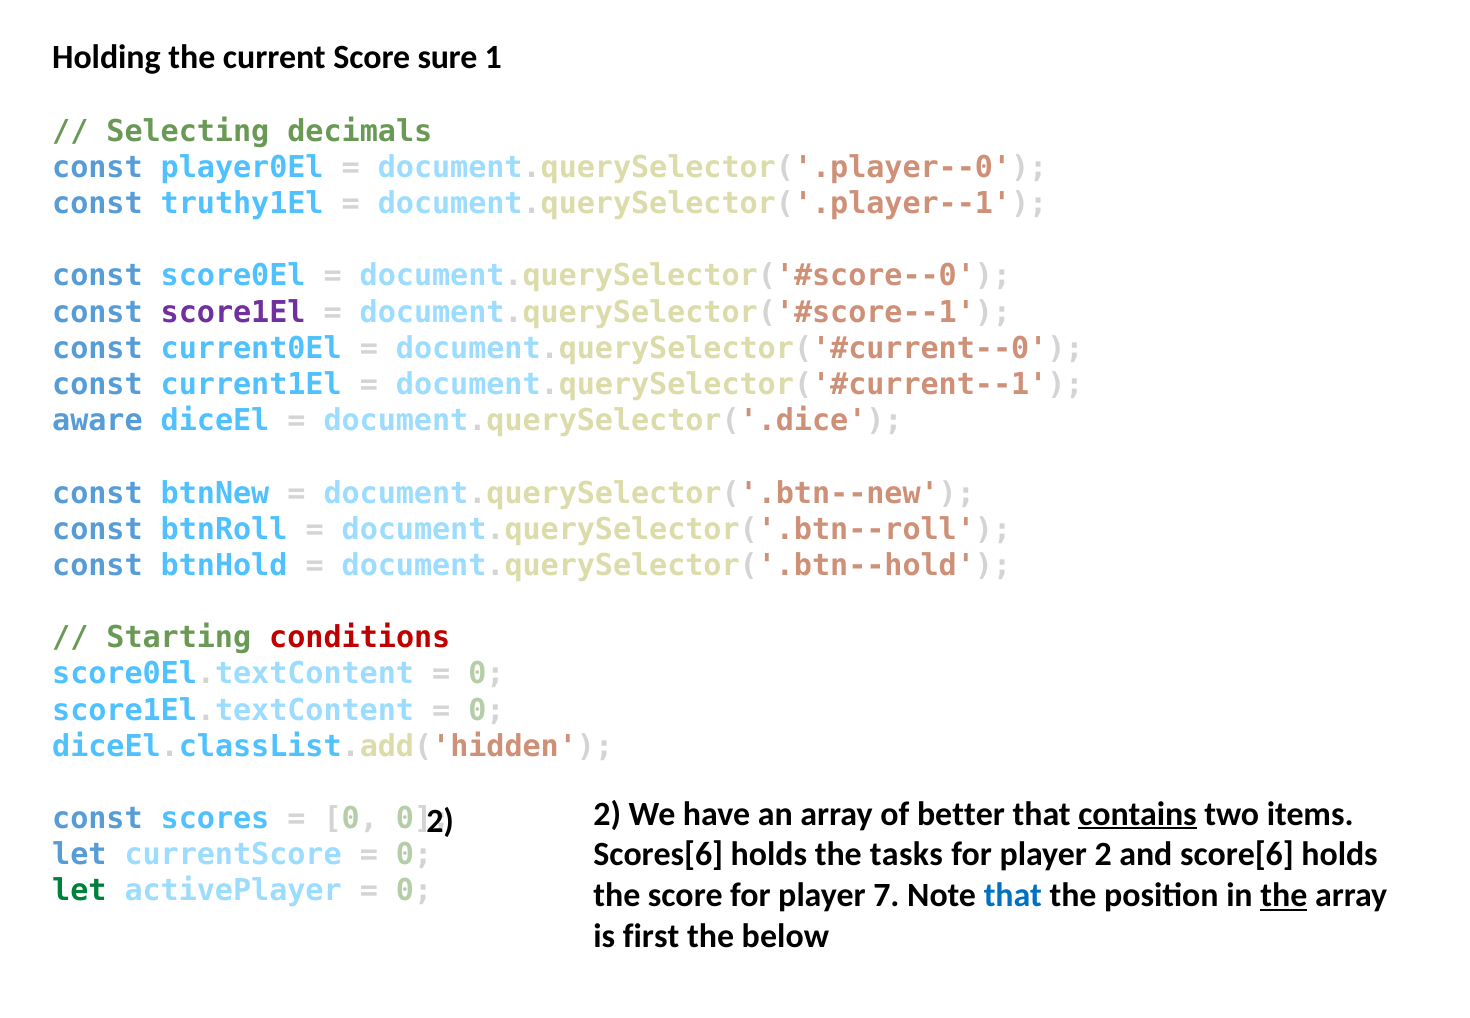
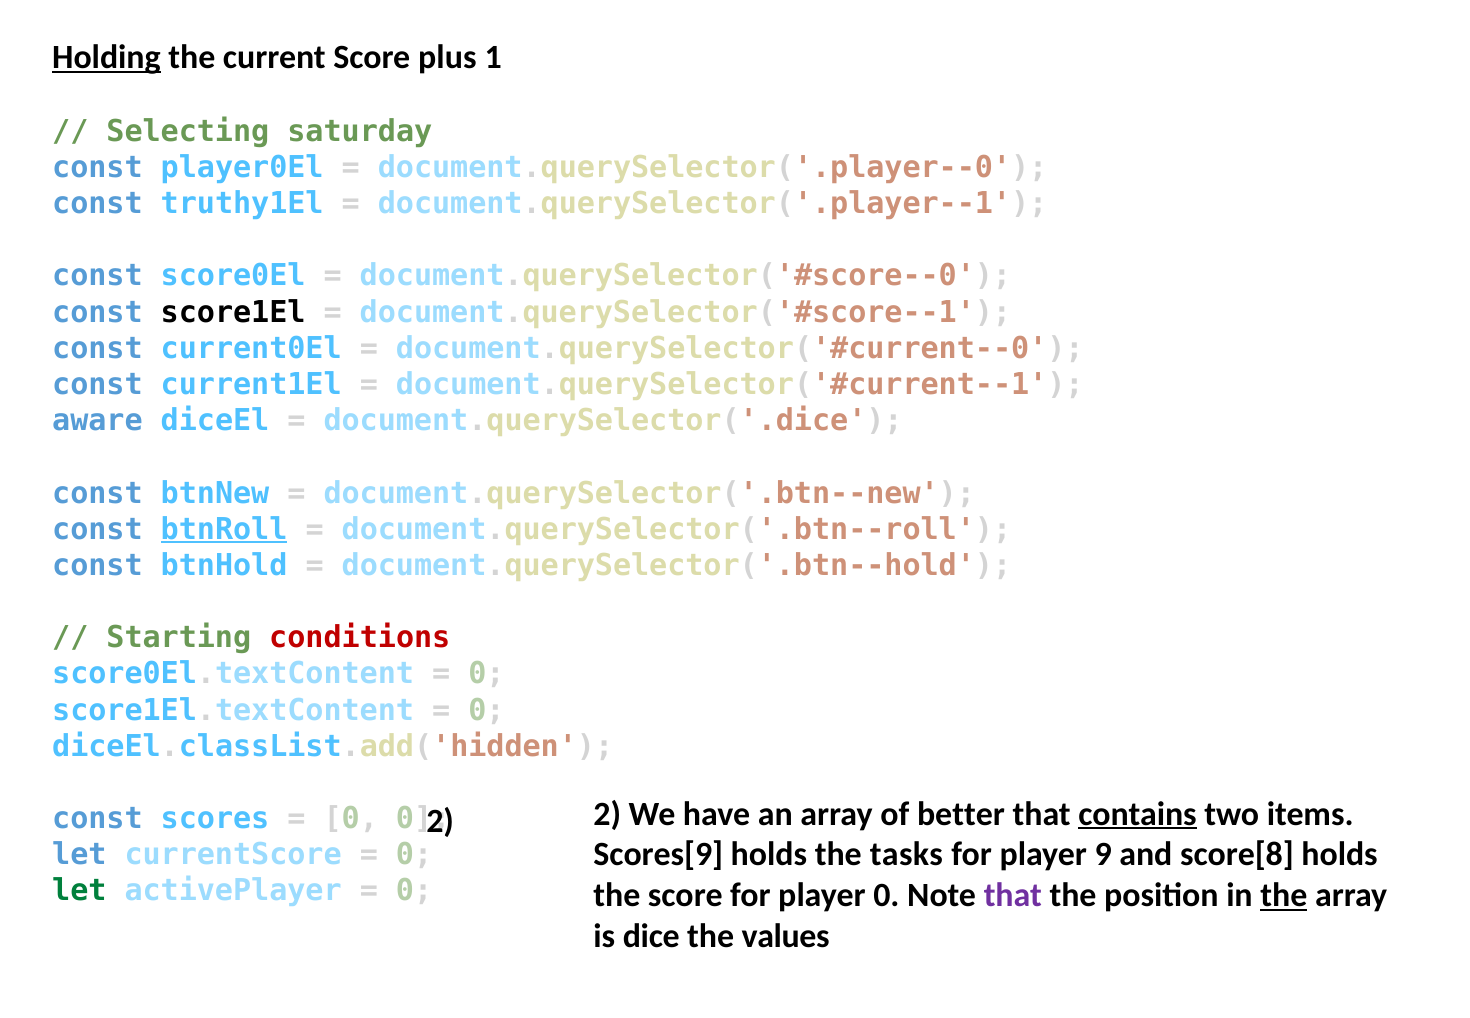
Holding underline: none -> present (106, 57)
sure: sure -> plus (447, 57)
decimals: decimals -> saturday (360, 131)
score1El colour: purple -> black (233, 312)
btnRoll underline: none -> present (224, 529)
Scores[6: Scores[6 -> Scores[9 (658, 854)
player 2: 2 -> 9 (1103, 854)
score[6: score[6 -> score[8 (1237, 854)
player 7: 7 -> 0 (886, 895)
that colour: blue -> purple (1013, 895)
first: first -> dice (651, 936)
below: below -> values (786, 936)
